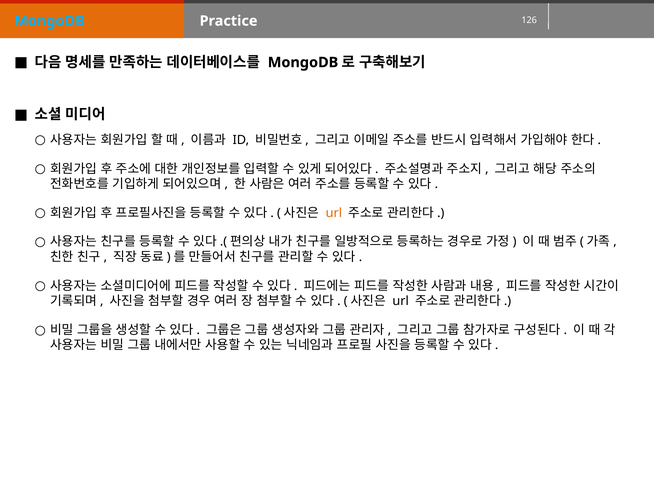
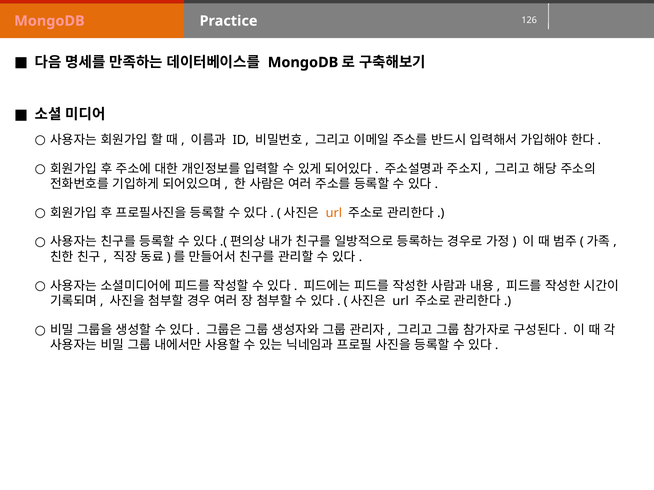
MongoDB colour: light blue -> pink (49, 21)
